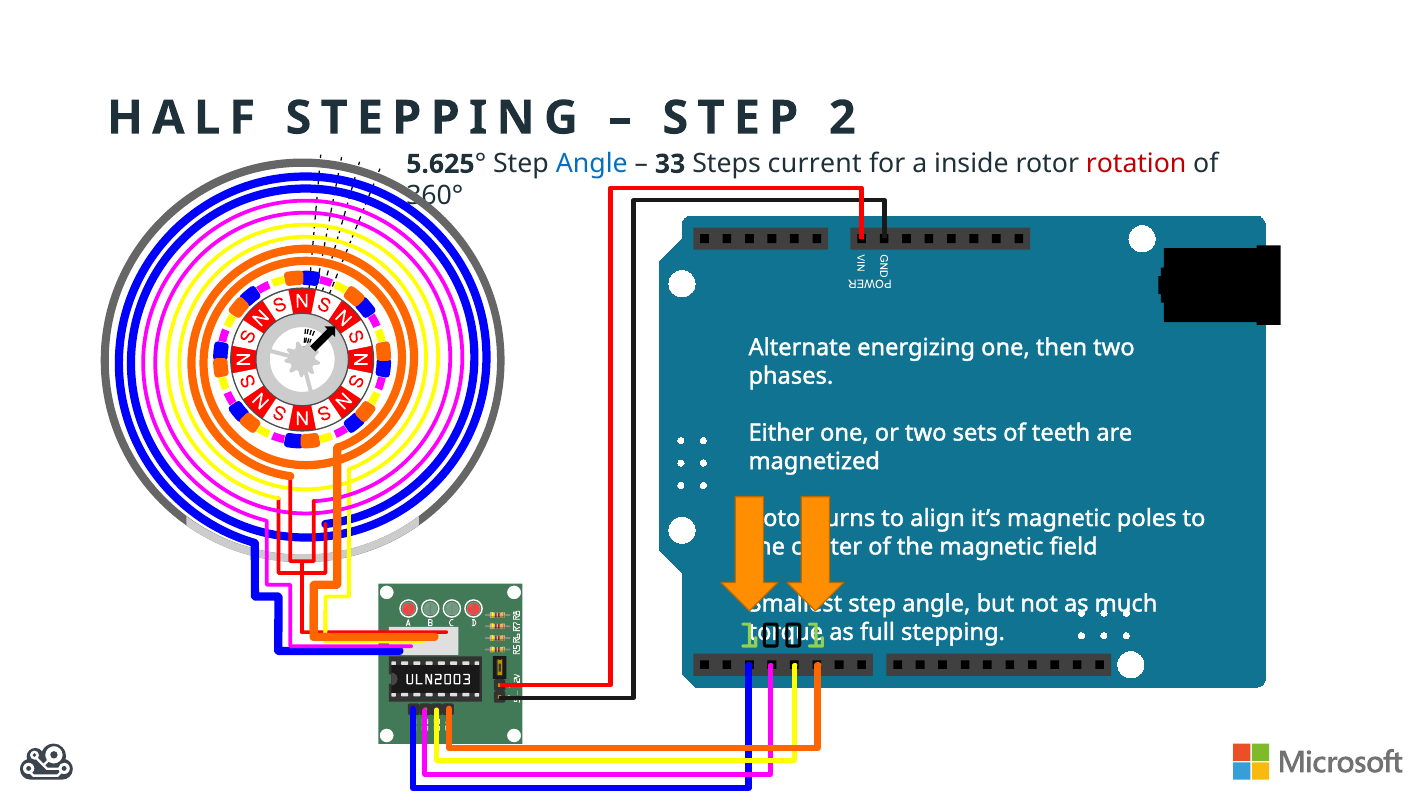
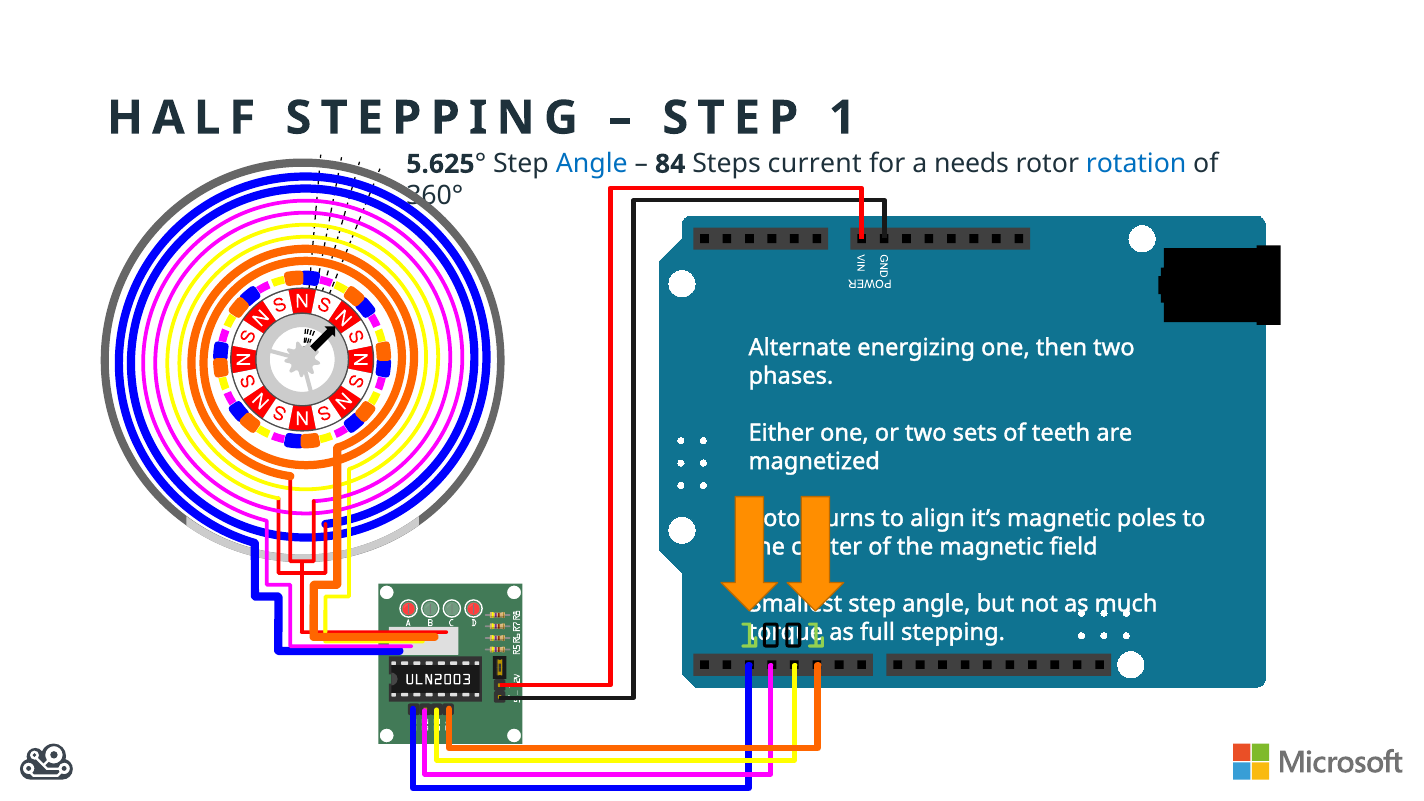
2: 2 -> 1 (842, 118)
33: 33 -> 84 (670, 164)
inside: inside -> needs (971, 164)
rotation colour: red -> blue (1136, 164)
